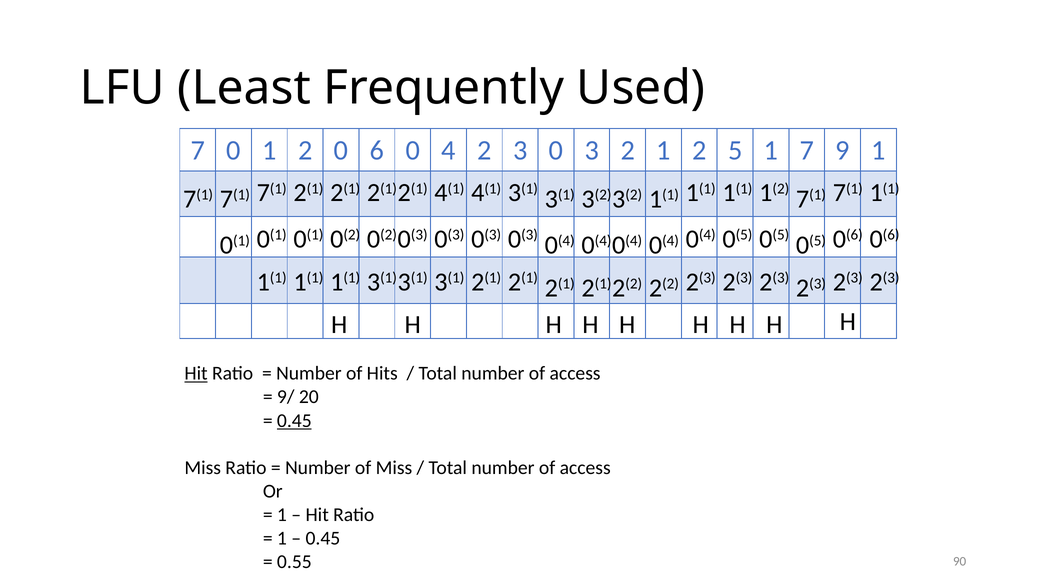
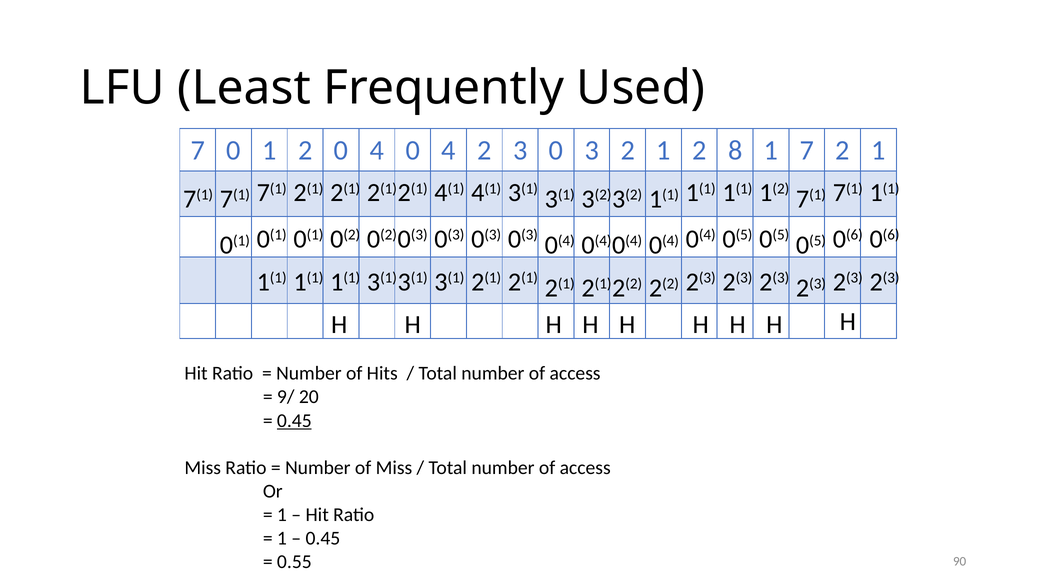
2 0 6: 6 -> 4 (377, 150)
5: 5 -> 8 (735, 150)
7 9: 9 -> 2 (843, 150)
Hit underline: present -> none (196, 374)
